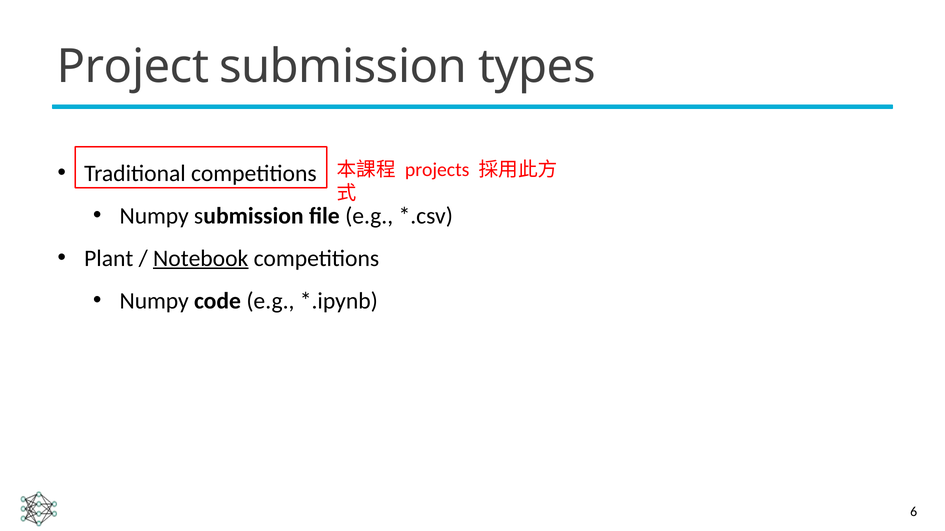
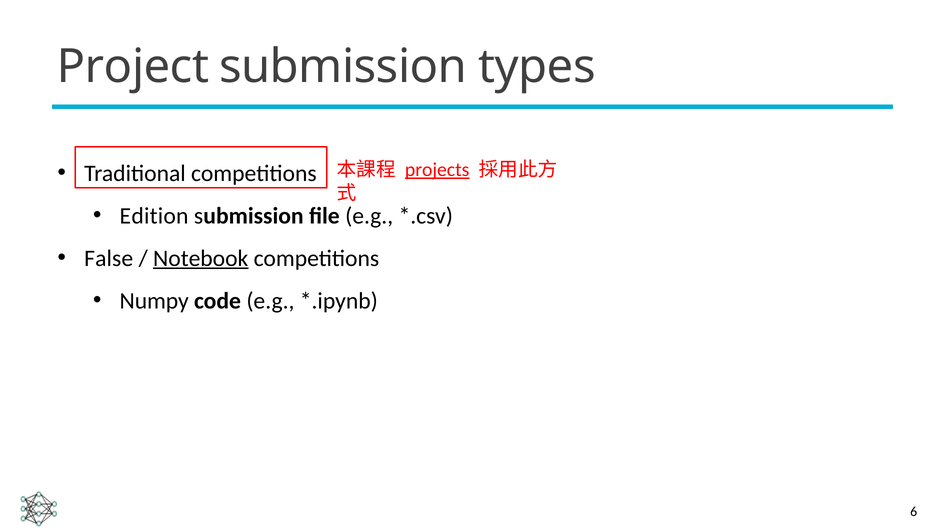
projects underline: none -> present (437, 170)
Numpy: Numpy -> Edition (154, 216)
Plant: Plant -> False (109, 259)
